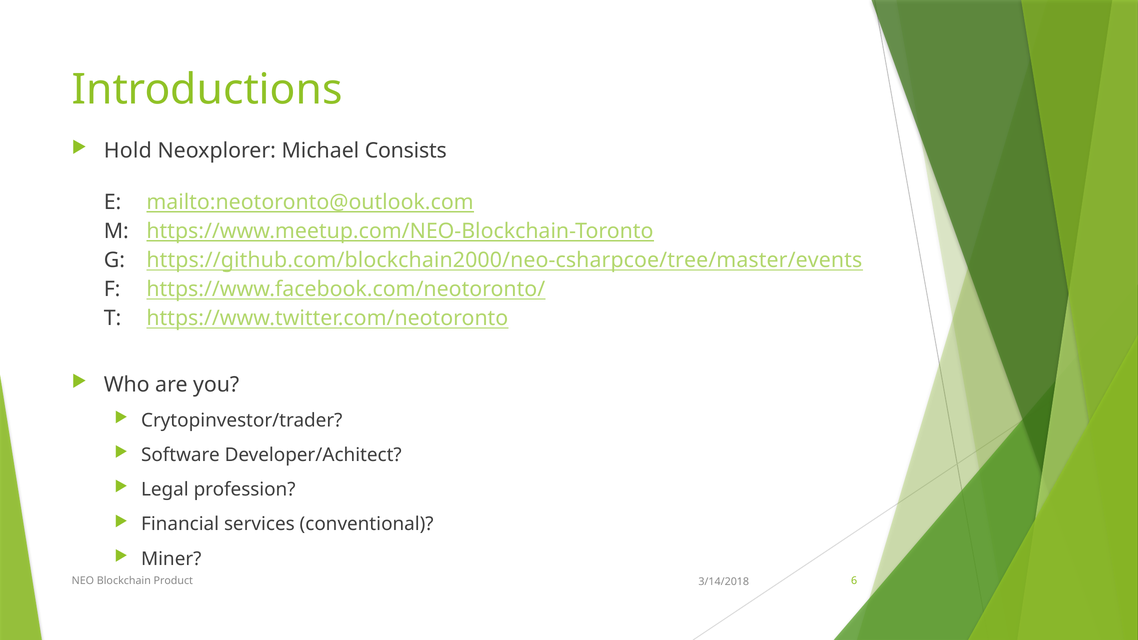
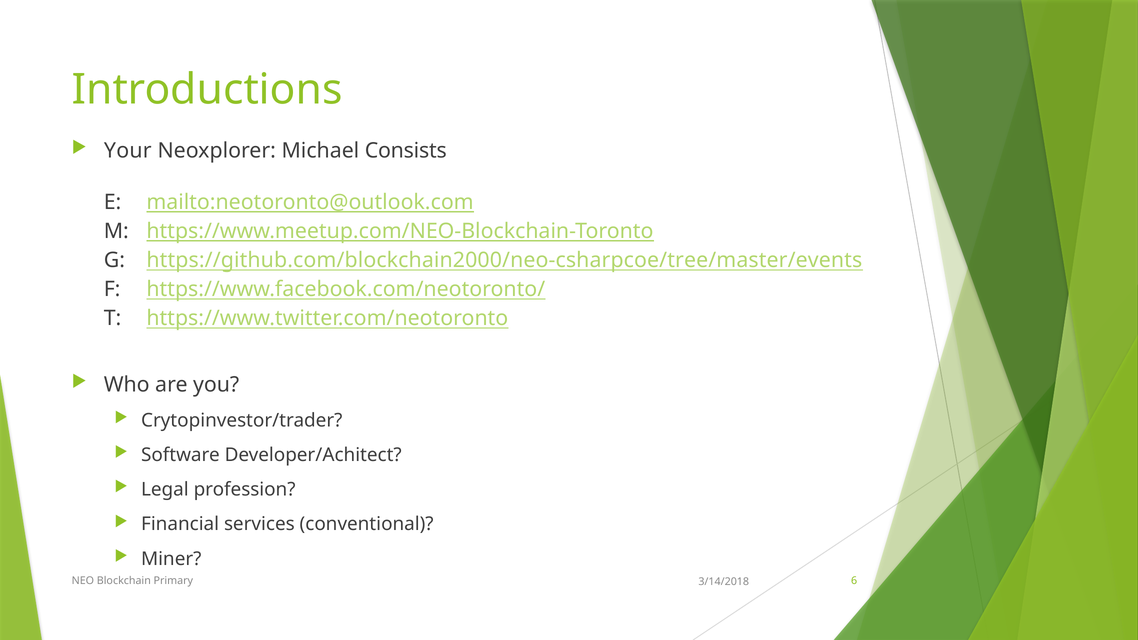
Hold: Hold -> Your (128, 151)
Product: Product -> Primary (173, 581)
